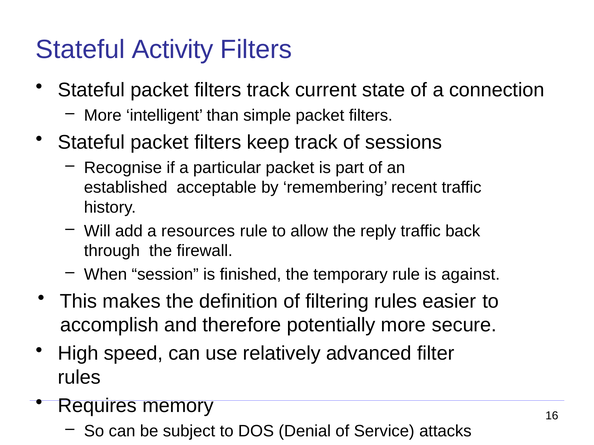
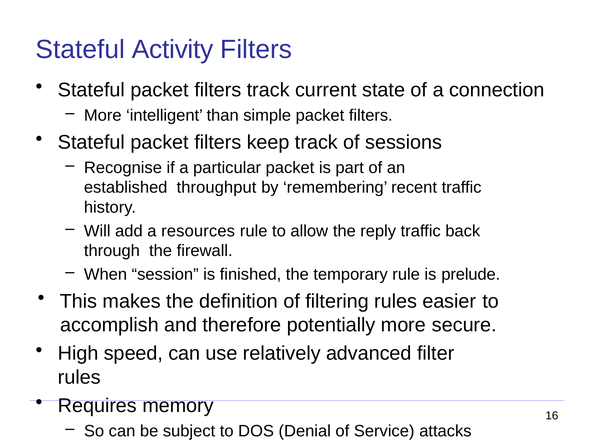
acceptable: acceptable -> throughput (217, 188)
against: against -> prelude (471, 275)
